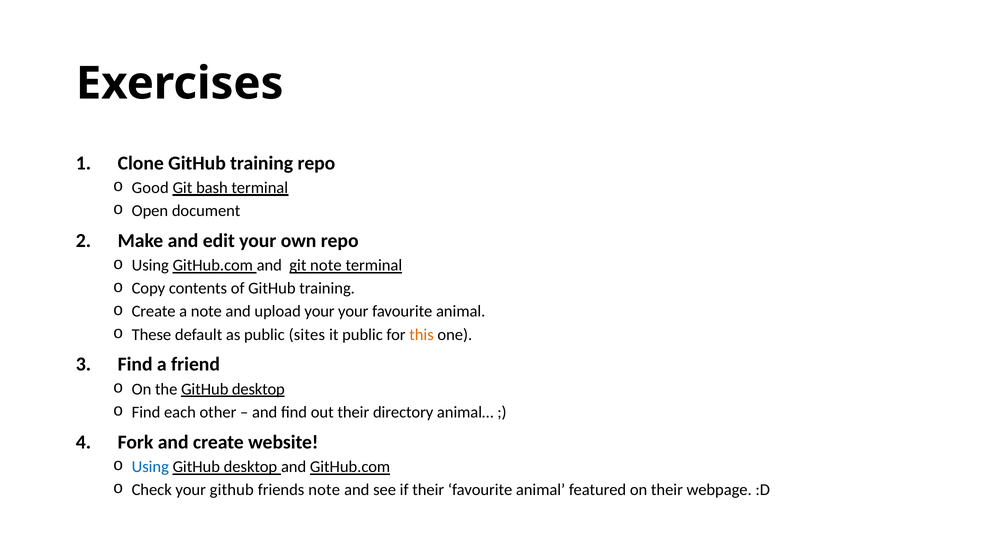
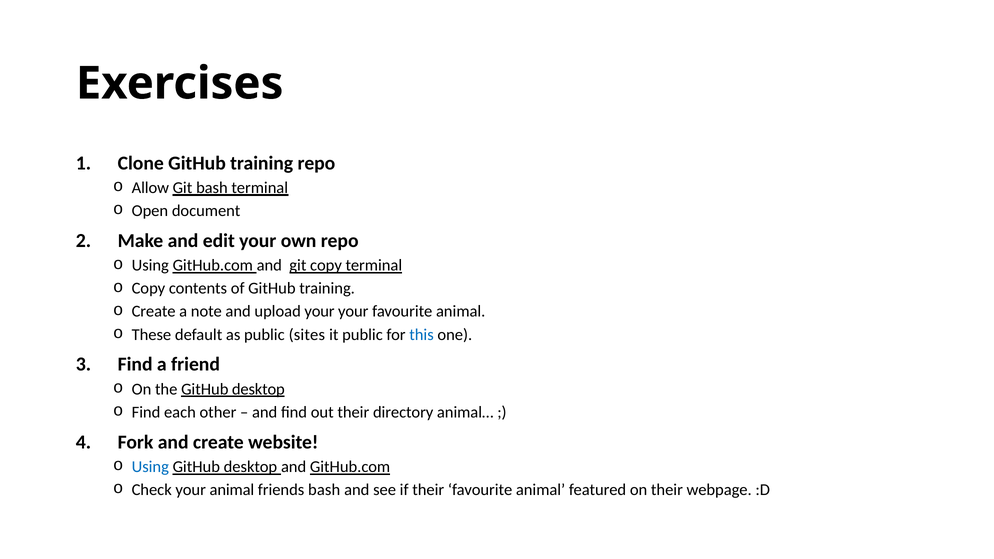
Good: Good -> Allow (150, 188)
git note: note -> copy (326, 265)
this colour: orange -> blue (422, 335)
your github: github -> animal (232, 490)
friends note: note -> bash (324, 490)
